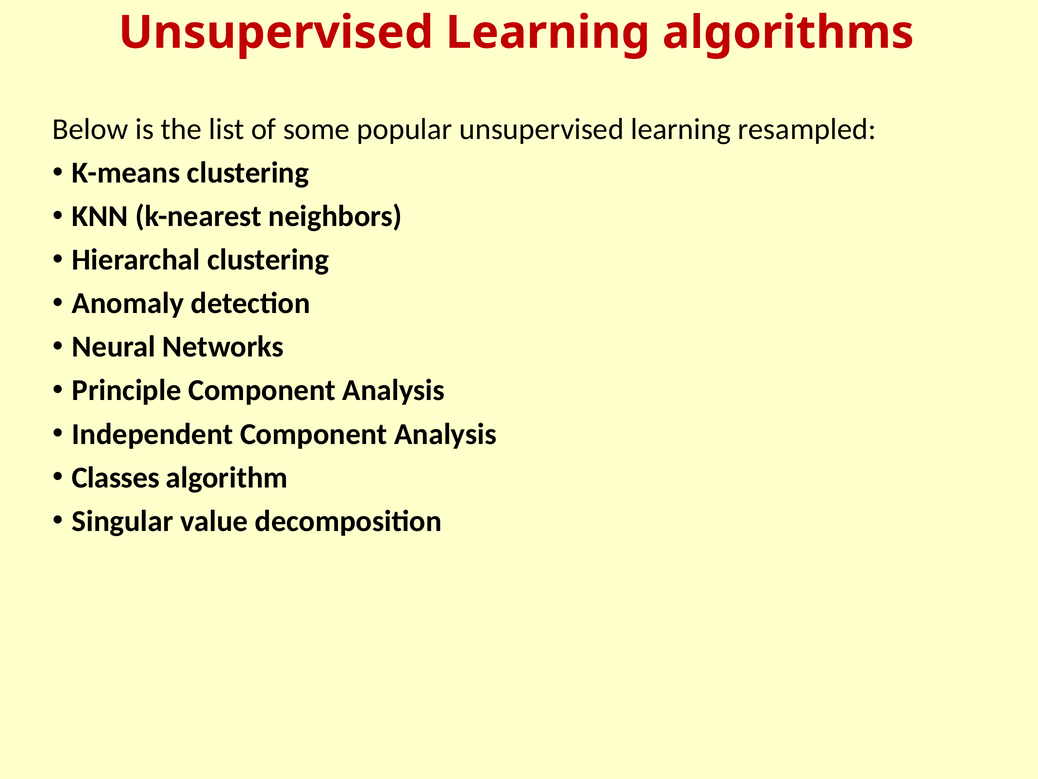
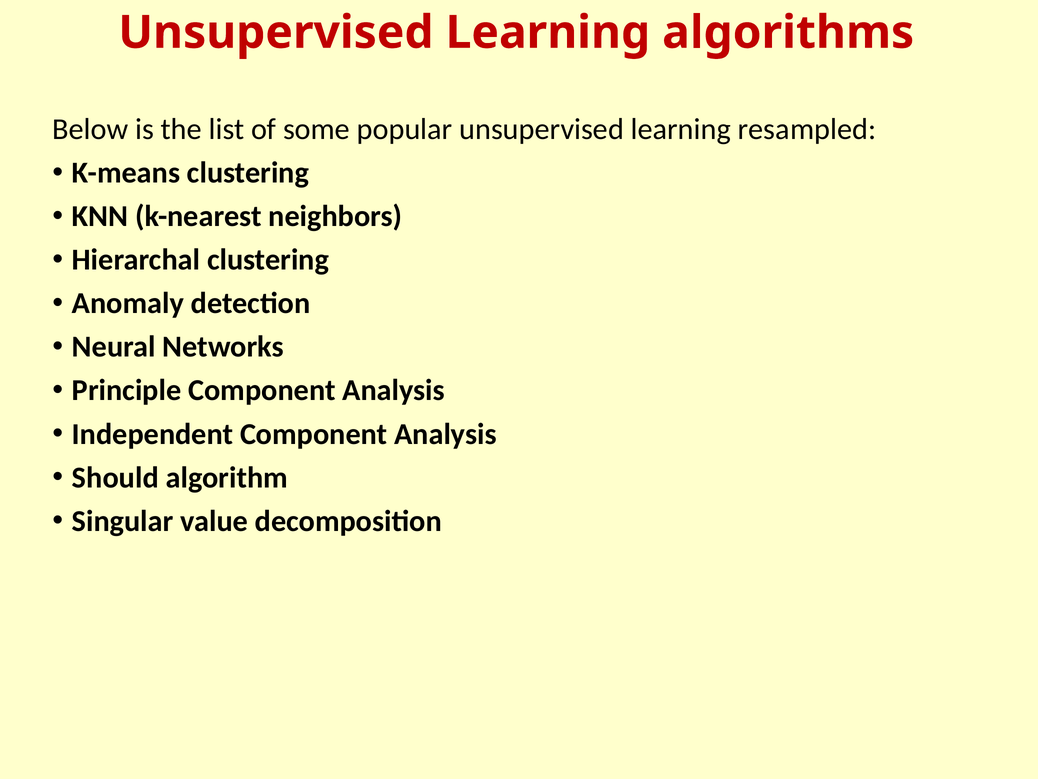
Classes: Classes -> Should (115, 477)
